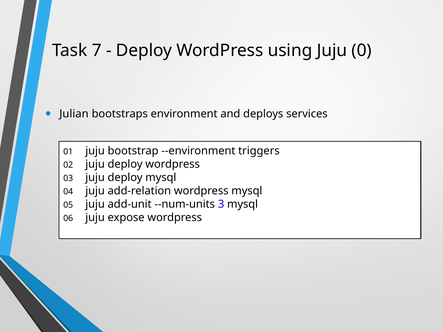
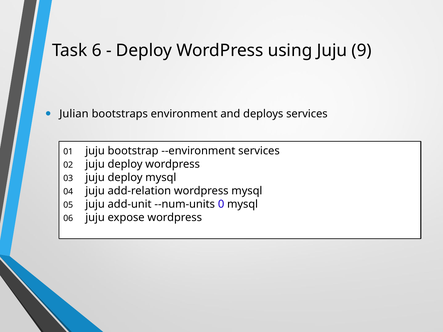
7: 7 -> 6 (97, 51)
0: 0 -> 9 (362, 51)
--environment triggers: triggers -> services (259, 151)
3: 3 -> 0 (221, 204)
